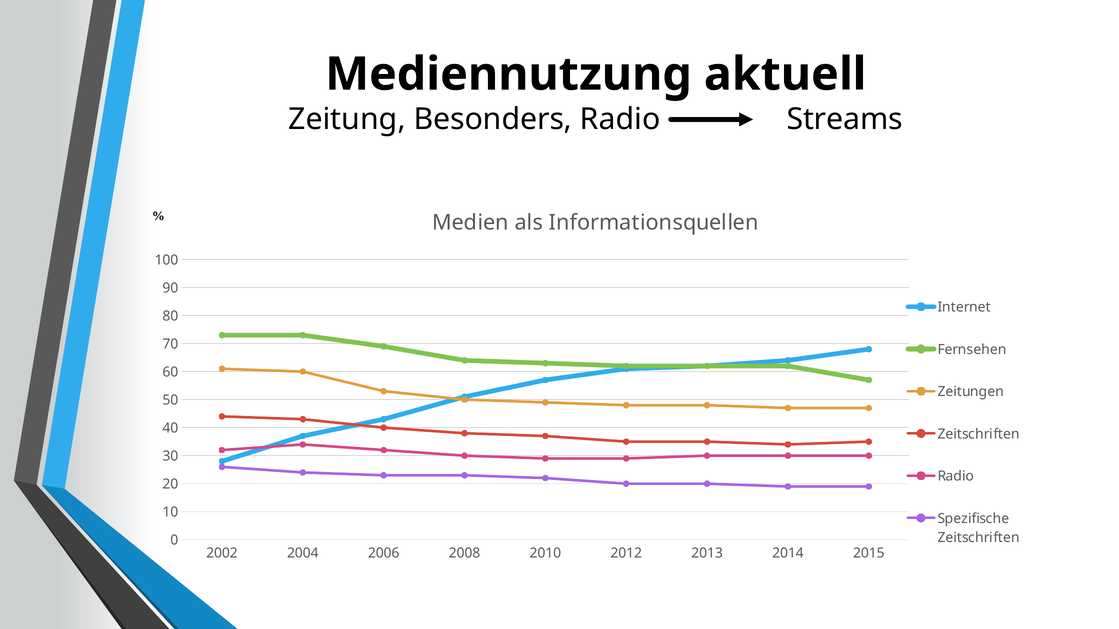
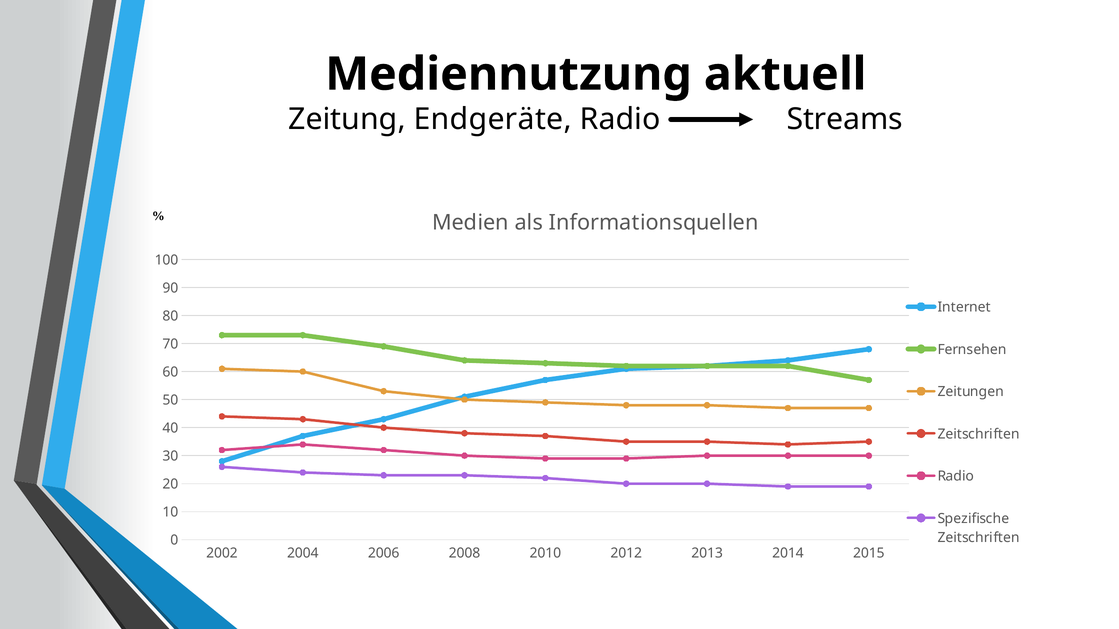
Besonders: Besonders -> Endgeräte (493, 119)
